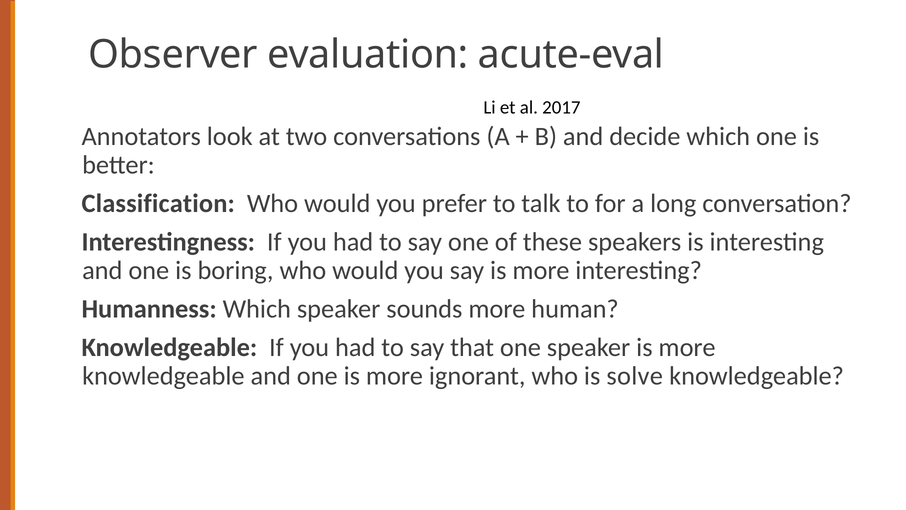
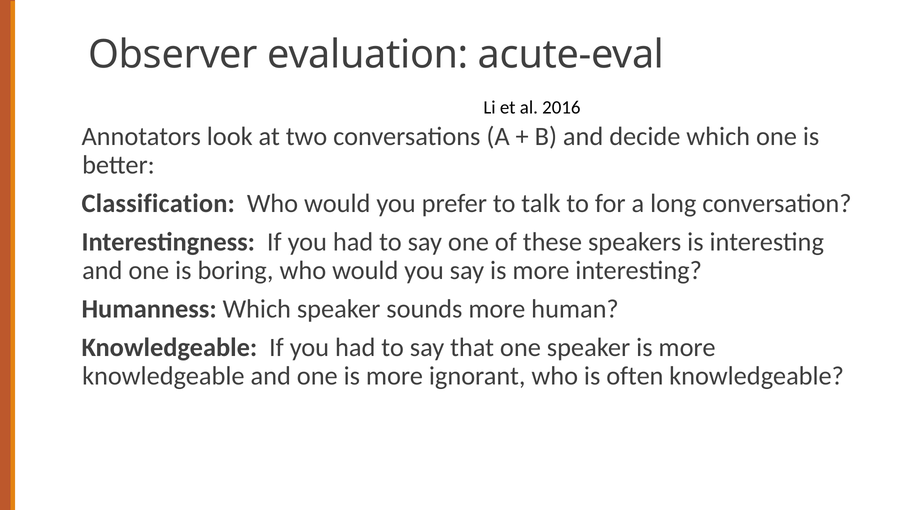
2017: 2017 -> 2016 (561, 107)
solve: solve -> often (635, 376)
